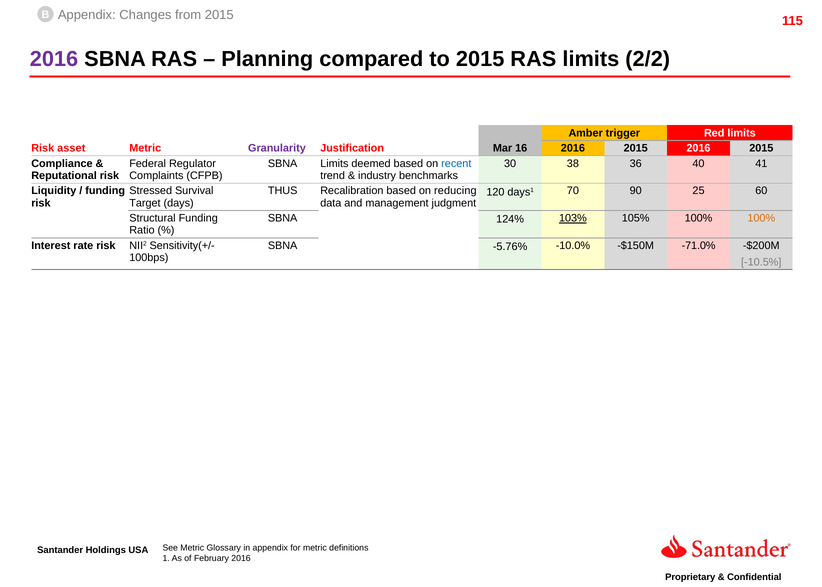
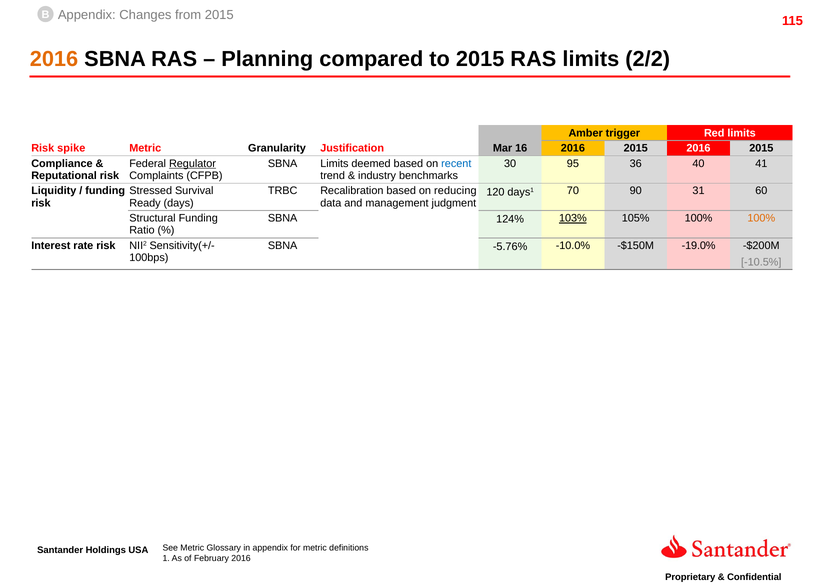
2016 colour: purple -> orange (54, 59)
asset: asset -> spike (71, 148)
Granularity colour: purple -> black (277, 148)
Regulator underline: none -> present (192, 163)
38: 38 -> 95 (573, 163)
THUS: THUS -> TRBC (283, 191)
25: 25 -> 31 (699, 191)
Target: Target -> Ready (145, 203)
-71.0%: -71.0% -> -19.0% (699, 246)
